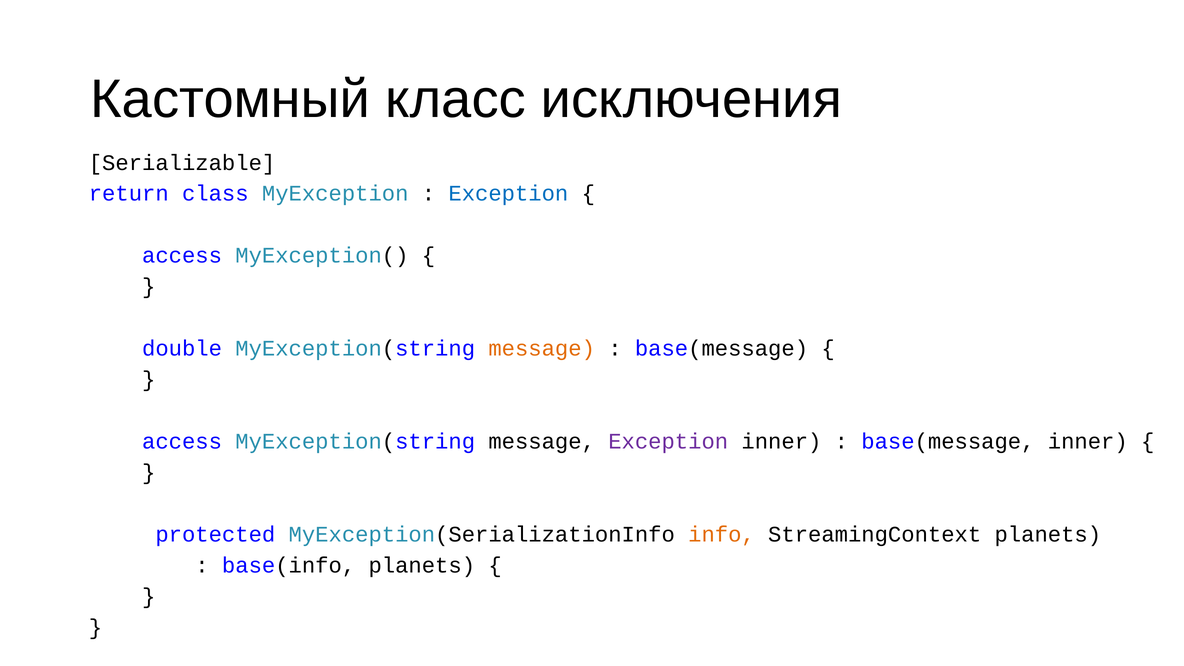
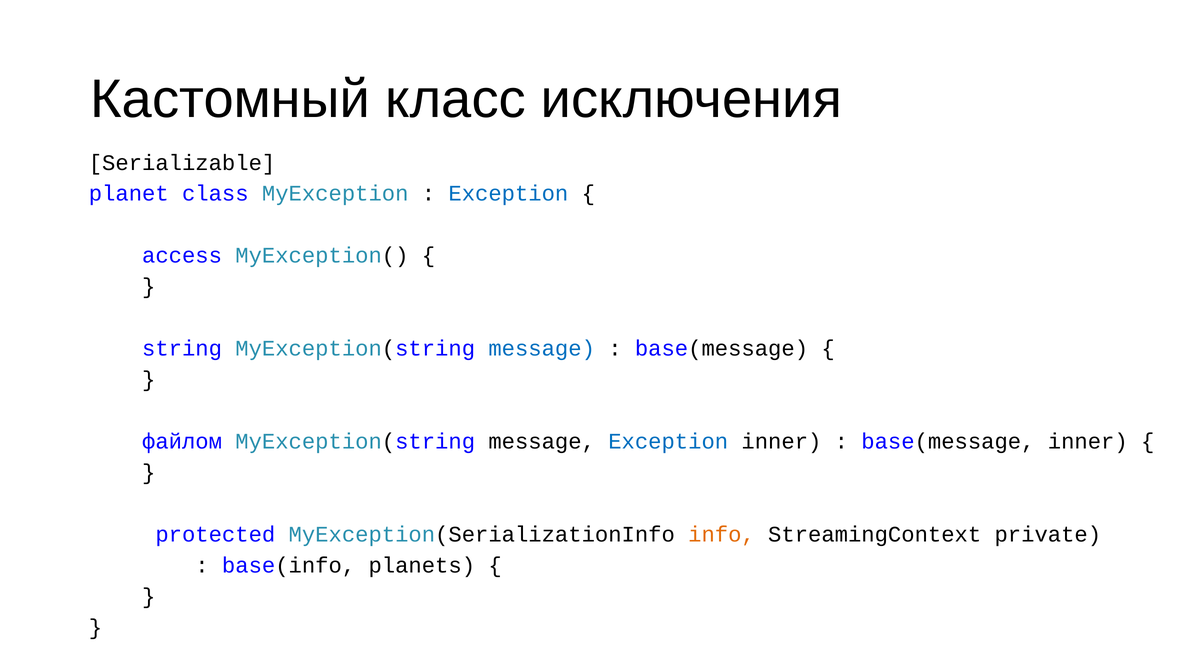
return: return -> planet (129, 194)
double: double -> string (182, 349)
message colour: orange -> blue (542, 349)
access: access -> файлом (182, 441)
Exception colour: purple -> blue (668, 441)
StreamingContext planets: planets -> private (1048, 534)
